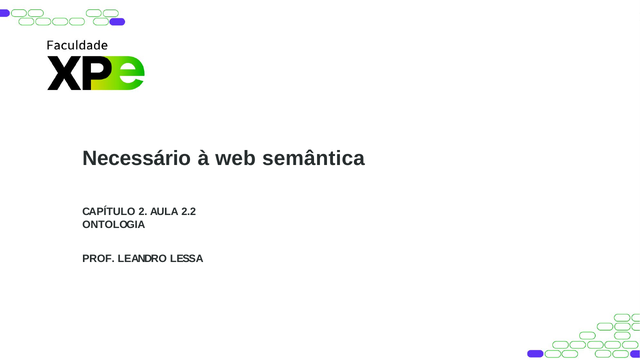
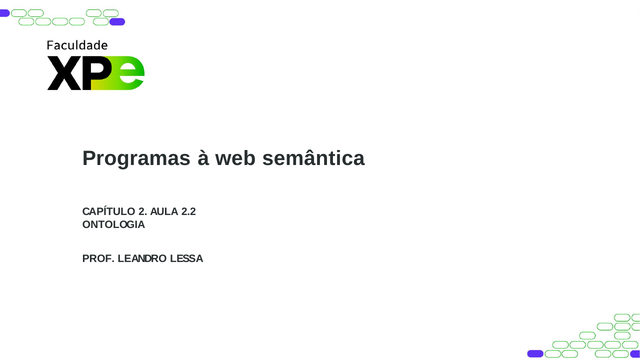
Necessário: Necessário -> Programas (137, 159)
